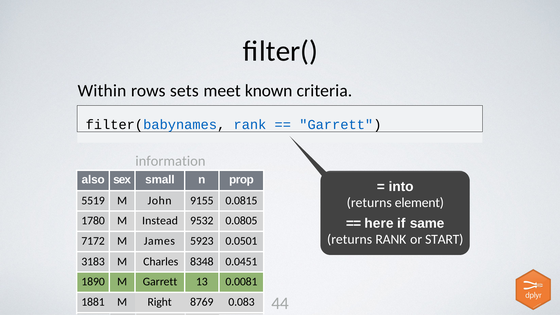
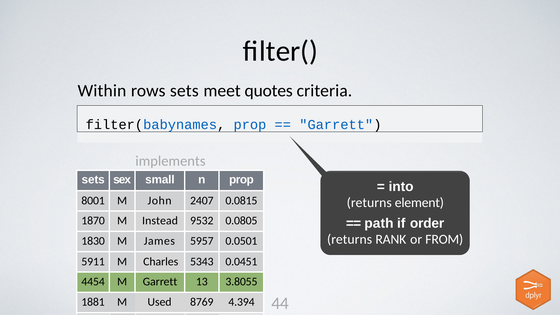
known: known -> quotes (269, 91)
filter(babynames rank: rank -> prop (250, 125)
information: information -> implements (170, 161)
also: also -> sets (93, 180)
5519: 5519 -> 8001 (93, 201)
9155: 9155 -> 2407 (202, 201)
1780: 1780 -> 1870 (93, 221)
here: here -> path (379, 223)
same: same -> order (427, 223)
START: START -> FROM (444, 239)
7172: 7172 -> 1830 (93, 241)
5923: 5923 -> 5957 (202, 241)
3183: 3183 -> 5911 (93, 262)
8348: 8348 -> 5343 (202, 262)
1890: 1890 -> 4454 (93, 282)
0.0081: 0.0081 -> 3.8055 (241, 282)
Right: Right -> Used (160, 302)
0.083: 0.083 -> 4.394 (241, 302)
